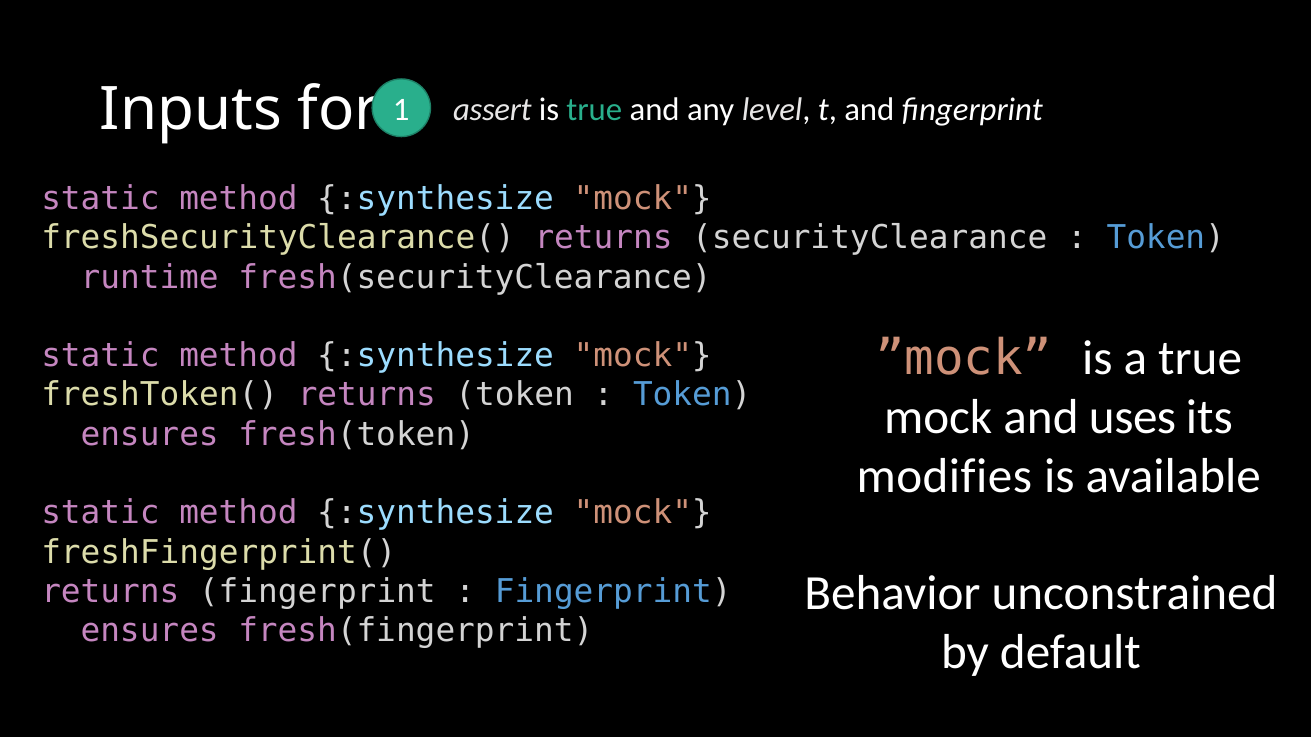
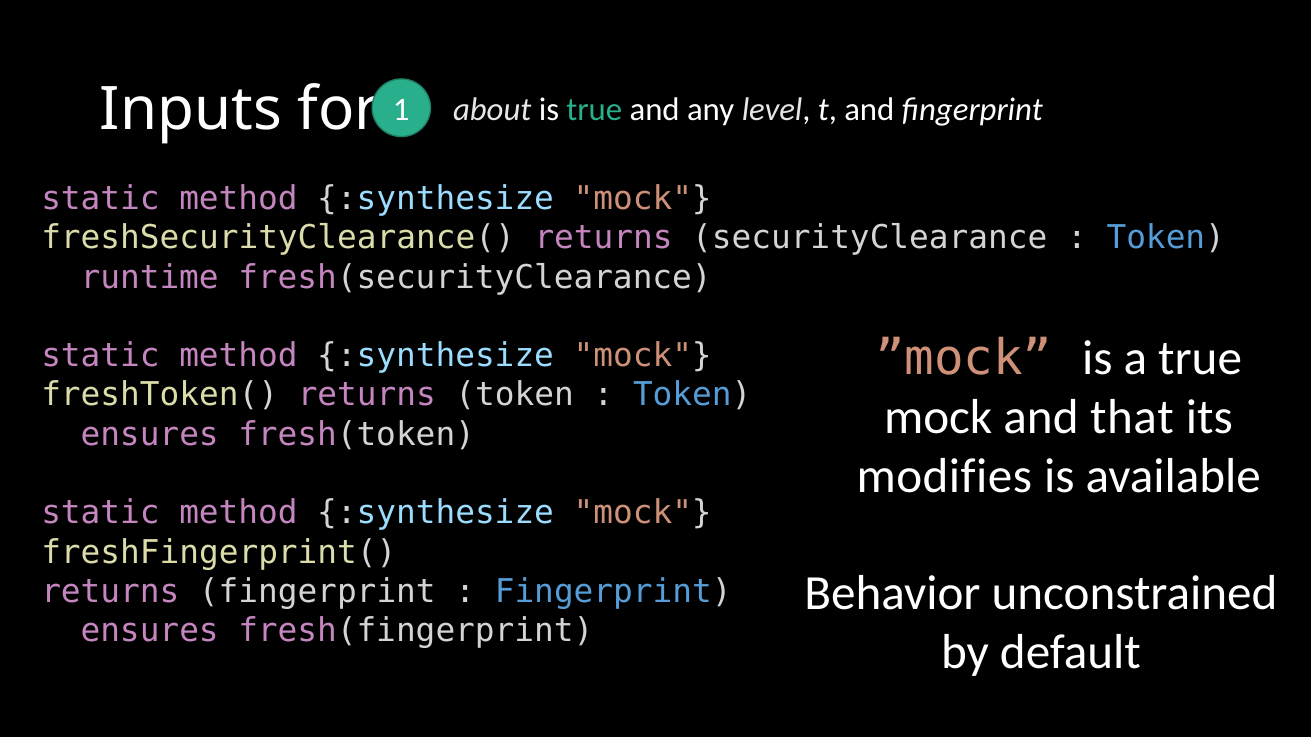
assert: assert -> about (492, 110)
uses: uses -> that (1132, 418)
